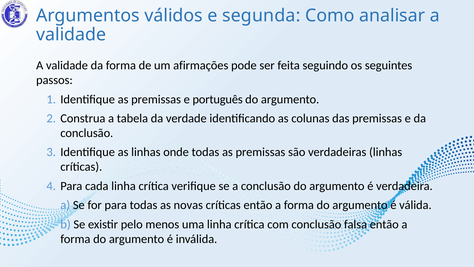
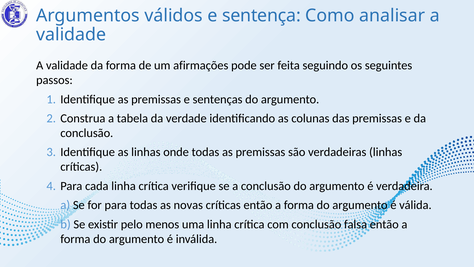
segunda: segunda -> sentença (261, 15)
português: português -> sentenças (218, 99)
